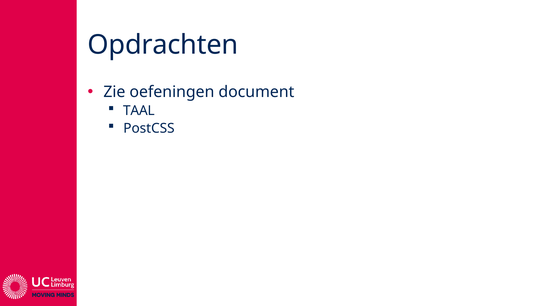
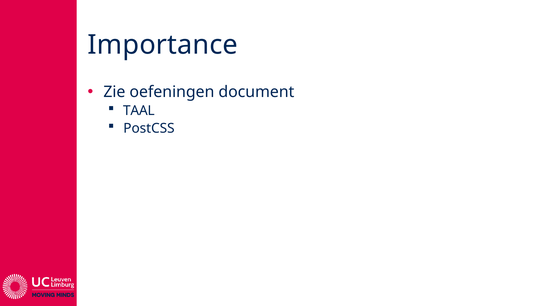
Opdrachten: Opdrachten -> Importance (163, 45)
